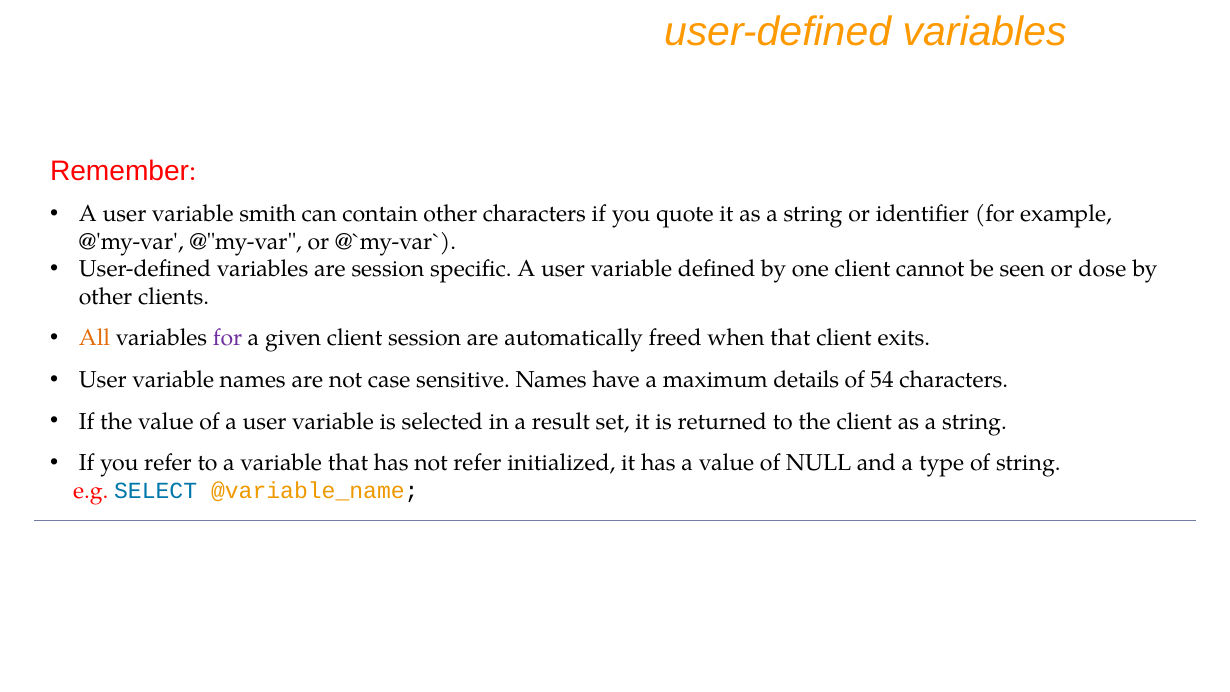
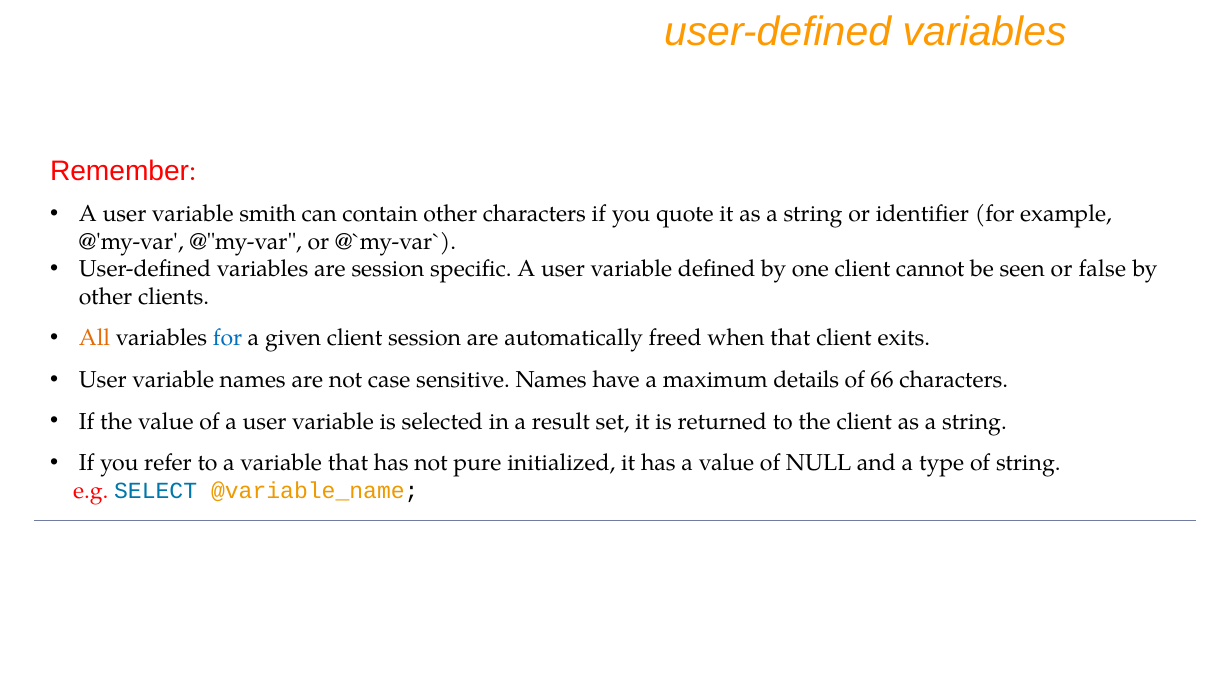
dose: dose -> false (1102, 269)
for colour: purple -> blue (228, 338)
54: 54 -> 66 (882, 380)
not refer: refer -> pure (477, 463)
